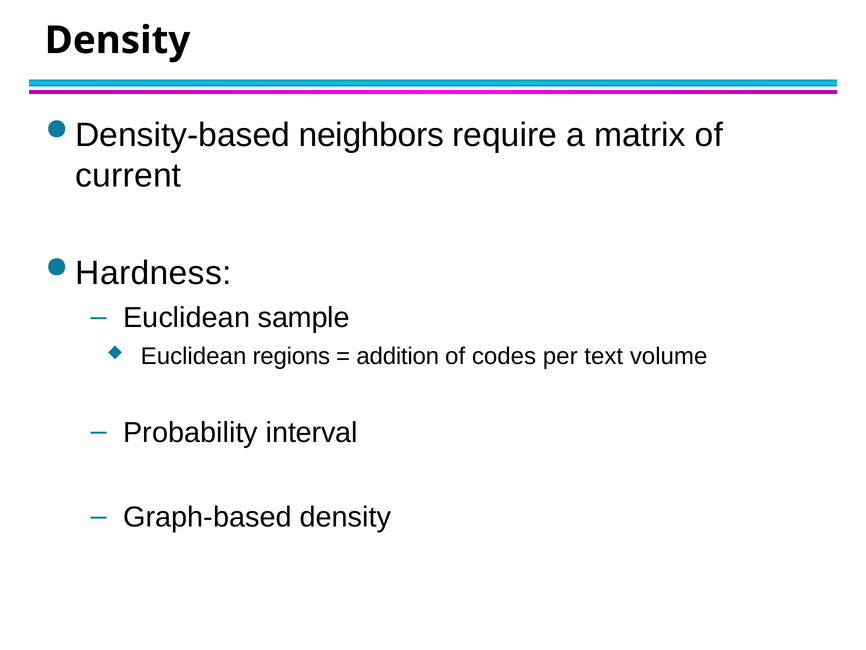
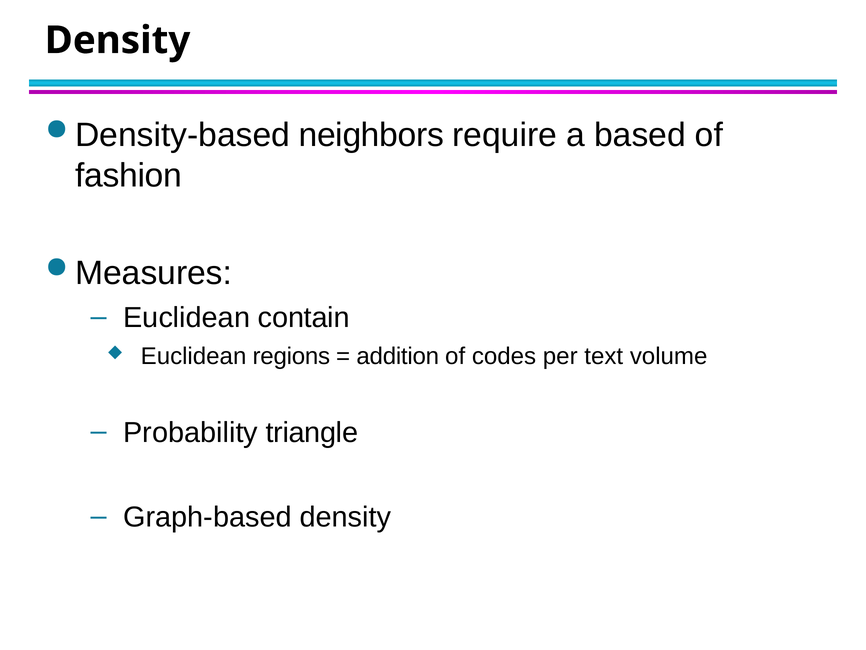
matrix: matrix -> based (640, 135)
current: current -> fashion (129, 175)
Hardness: Hardness -> Measures (154, 273)
sample: sample -> contain (304, 318)
interval: interval -> triangle (312, 432)
